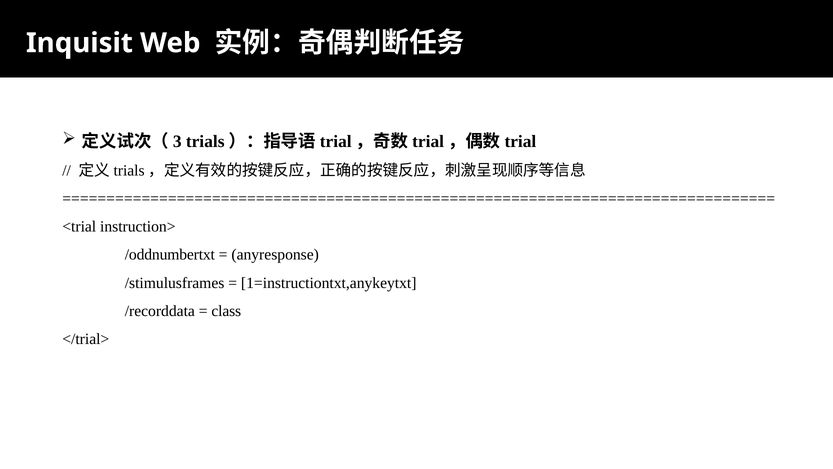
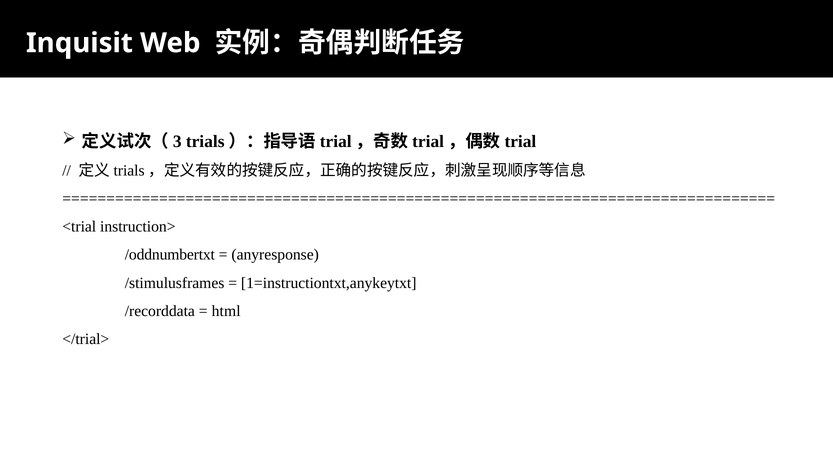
class: class -> html (226, 311)
